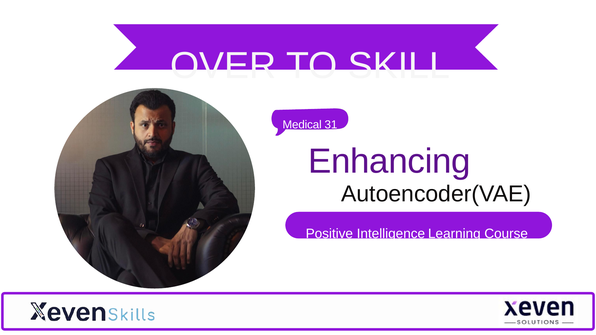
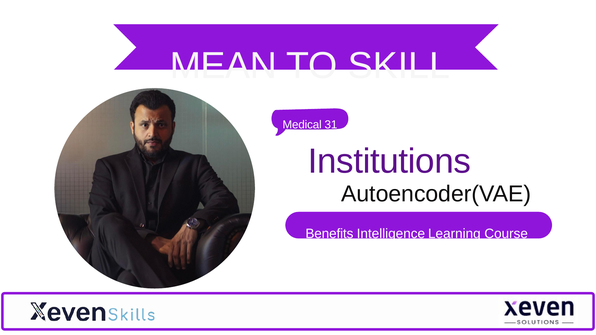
OVER: OVER -> MEAN (223, 66)
Enhancing: Enhancing -> Institutions (389, 162)
Positive: Positive -> Benefits (329, 234)
